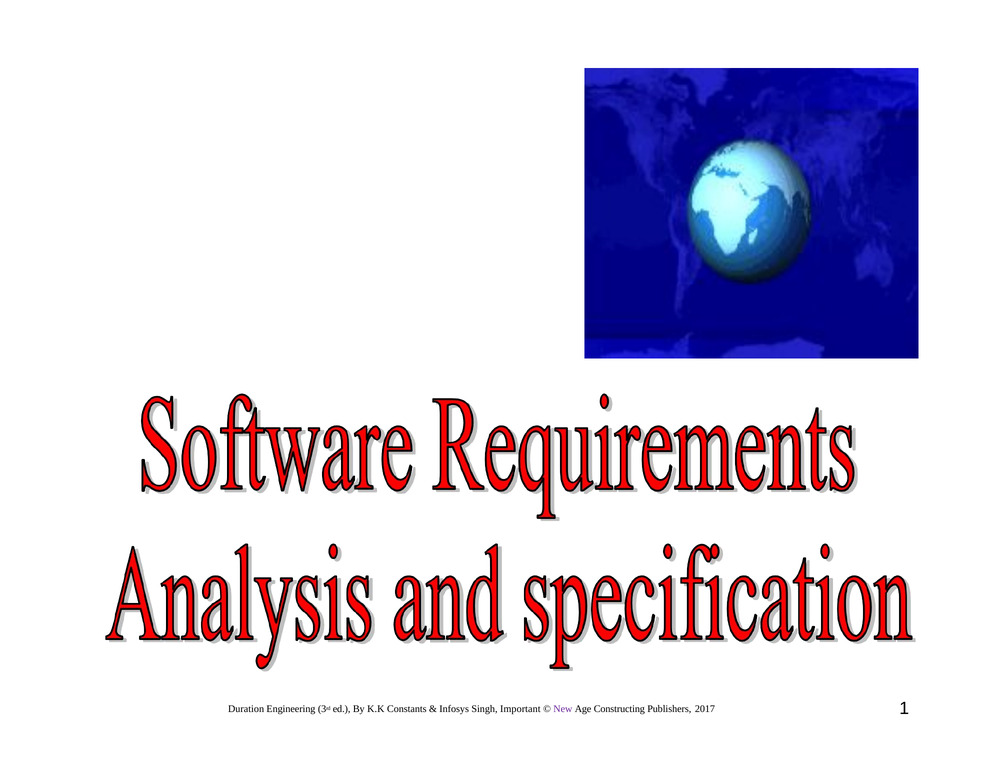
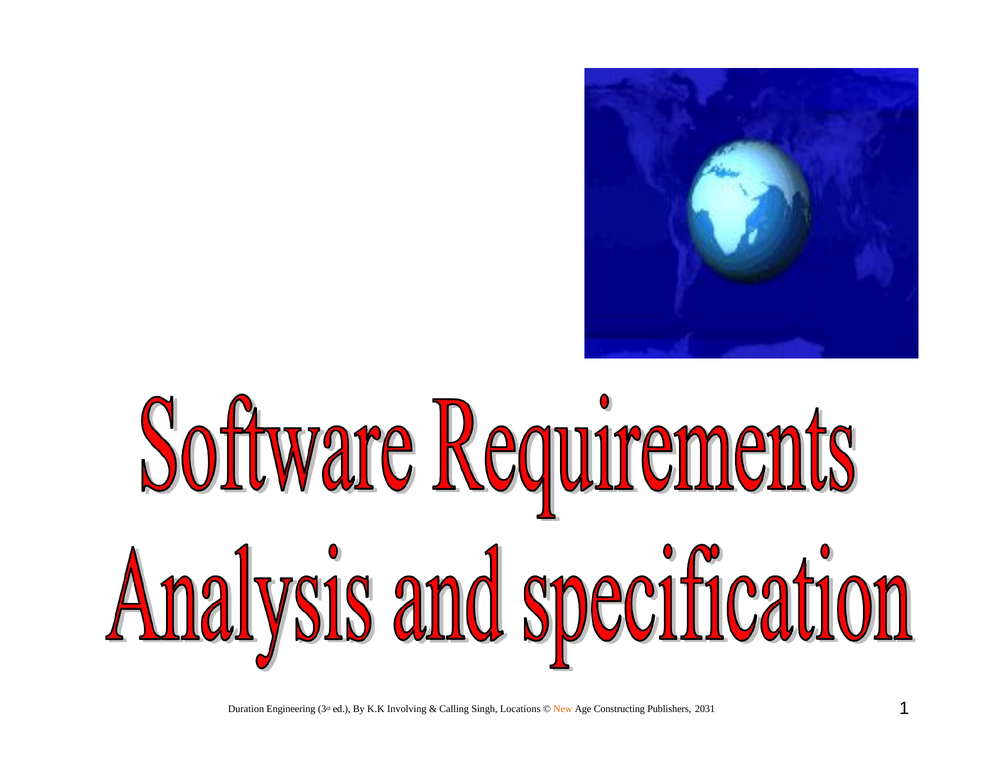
Constants: Constants -> Involving (407, 709)
Infosys: Infosys -> Calling (454, 709)
Important: Important -> Locations (520, 709)
New colour: purple -> orange (563, 709)
2017: 2017 -> 2031 (705, 709)
